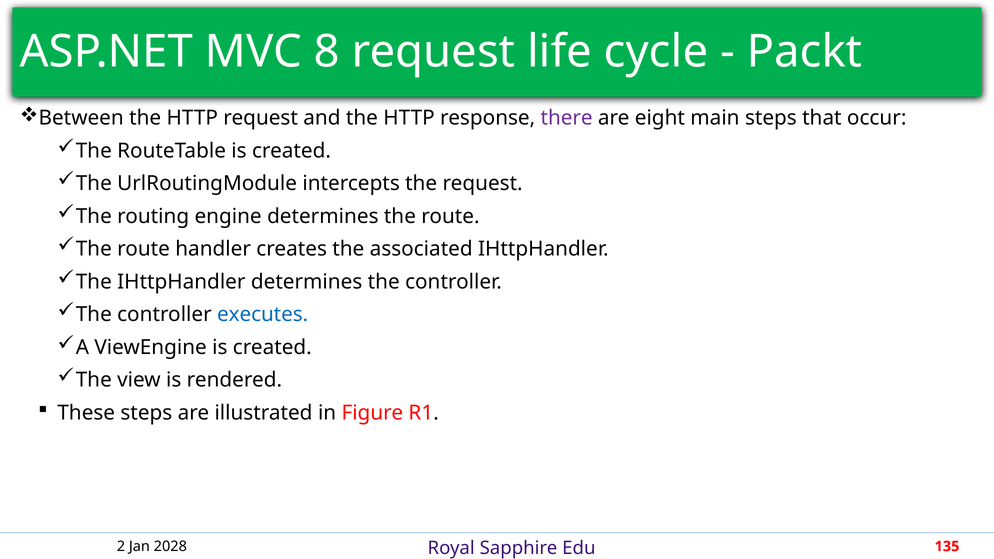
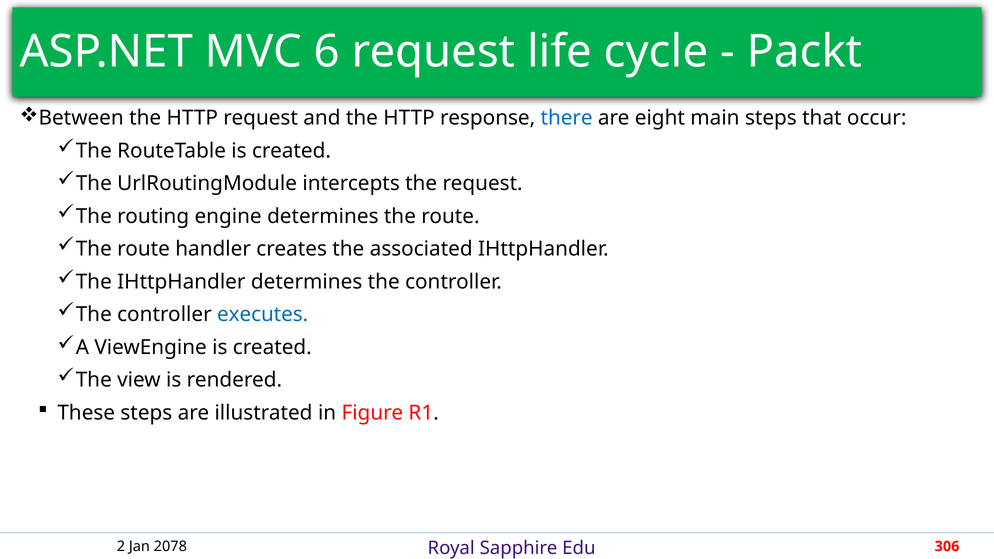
8: 8 -> 6 (327, 52)
there colour: purple -> blue (567, 118)
2028: 2028 -> 2078 (170, 546)
135: 135 -> 306 (947, 546)
